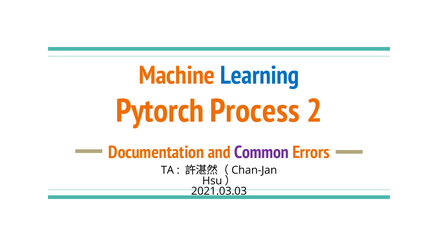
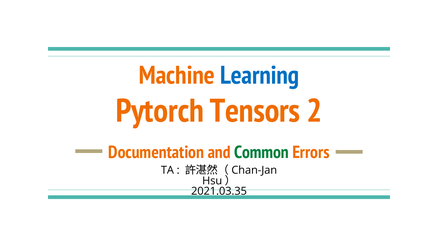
Process: Process -> Tensors (255, 111)
Common colour: purple -> green (262, 153)
2021.03.03: 2021.03.03 -> 2021.03.35 (219, 192)
